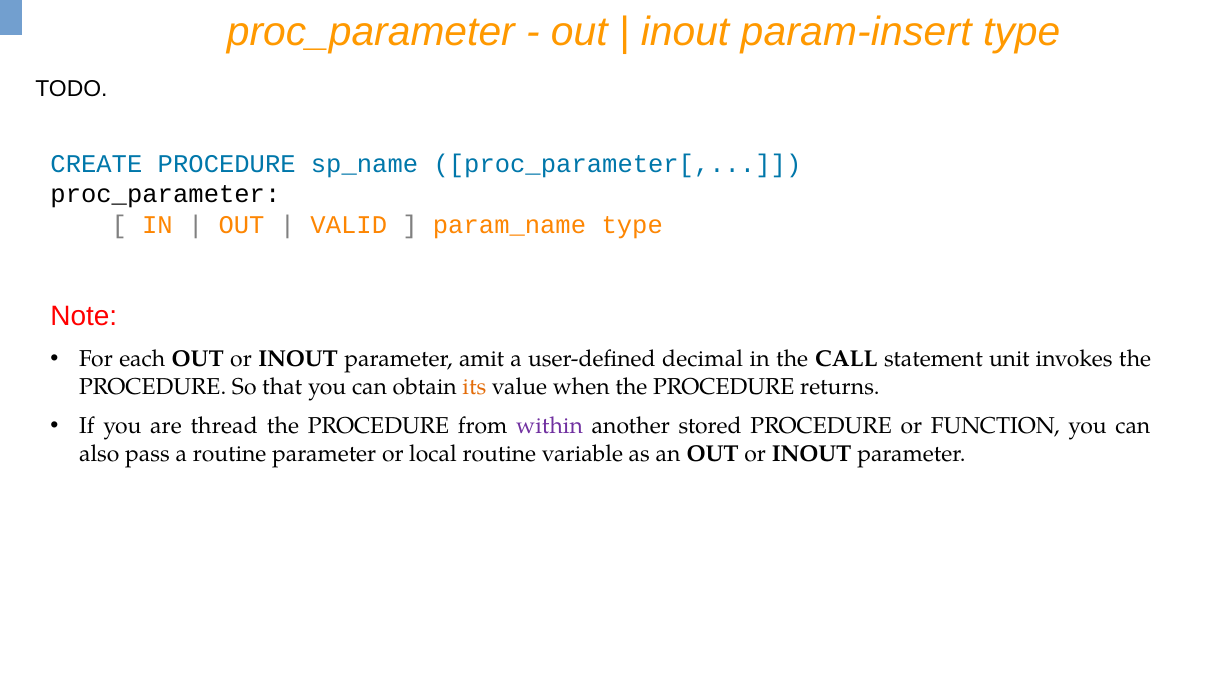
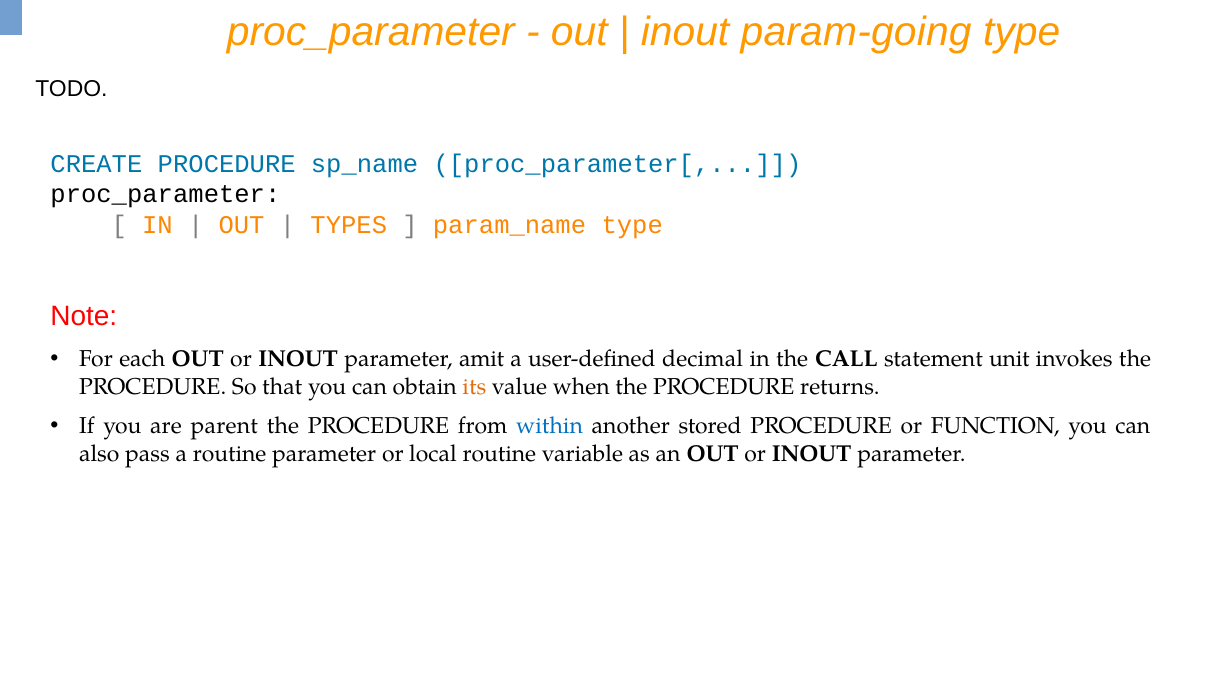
param-insert: param-insert -> param-going (856, 32)
VALID: VALID -> TYPES (349, 225)
thread: thread -> parent (224, 426)
within colour: purple -> blue (550, 426)
